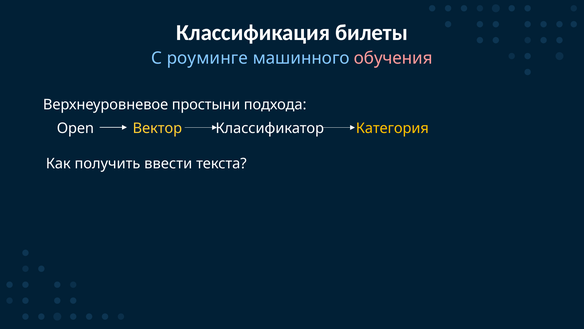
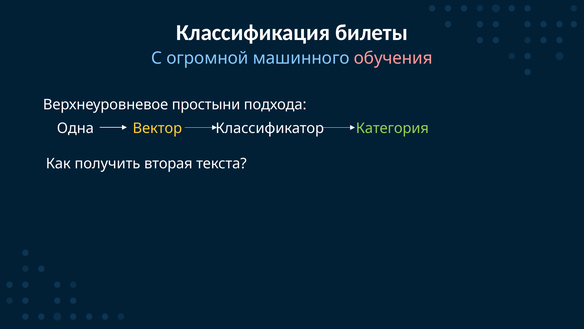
роуминге: роуминге -> огромной (207, 58)
Open: Open -> Одна (75, 128)
Категория colour: yellow -> light green (392, 128)
ввести: ввести -> вторая (168, 164)
